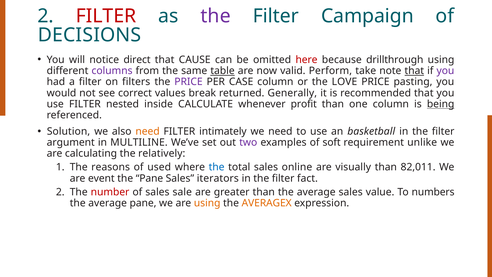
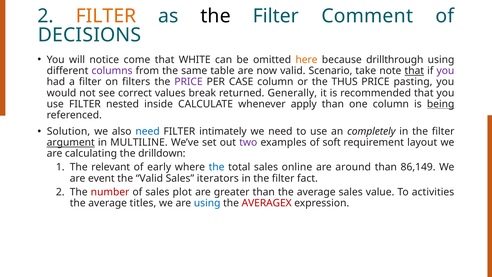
FILTER colour: red -> orange (106, 16)
the colour: purple -> black (216, 16)
Campaign: Campaign -> Comment (367, 16)
direct: direct -> come (137, 60)
CAUSE: CAUSE -> WHITE (195, 60)
here colour: red -> orange (307, 60)
table underline: present -> none (223, 71)
Perform: Perform -> Scenario (330, 71)
LOVE: LOVE -> THUS (345, 82)
profit: profit -> apply (304, 104)
need colour: orange -> blue (148, 131)
basketball: basketball -> completely (371, 131)
argument underline: none -> present (71, 142)
unlike: unlike -> layout (422, 142)
relatively: relatively -> drilldown (162, 153)
reasons: reasons -> relevant (111, 167)
used: used -> early (159, 167)
visually: visually -> around (353, 167)
82,011: 82,011 -> 86,149 (418, 167)
the Pane: Pane -> Valid (149, 178)
sale: sale -> plot (182, 192)
numbers: numbers -> activities (433, 192)
average pane: pane -> titles (143, 203)
using colour: orange -> blue (207, 203)
AVERAGEX colour: orange -> red (267, 203)
